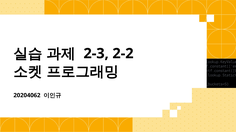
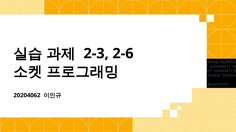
2-2: 2-2 -> 2-6 (123, 54)
